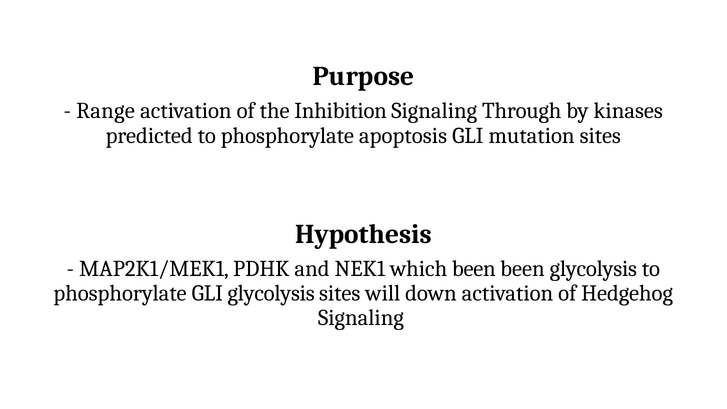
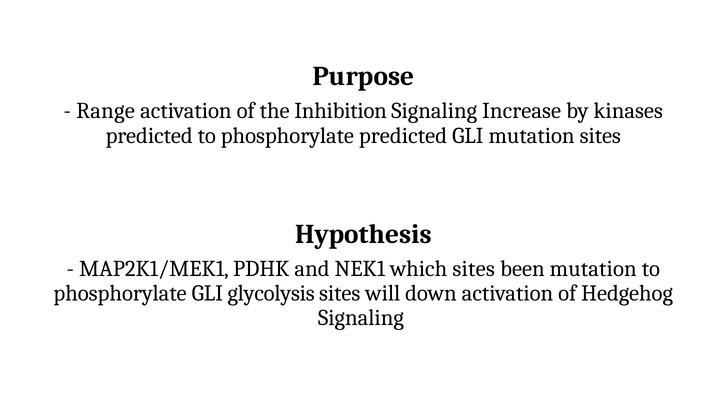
Through: Through -> Increase (522, 111)
phosphorylate apoptosis: apoptosis -> predicted (403, 135)
which been: been -> sites (474, 269)
been glycolysis: glycolysis -> mutation (593, 269)
